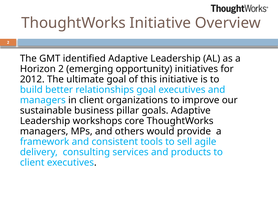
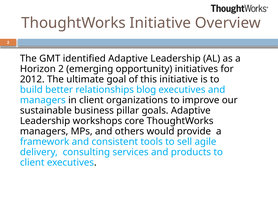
relationships goal: goal -> blog (146, 90)
